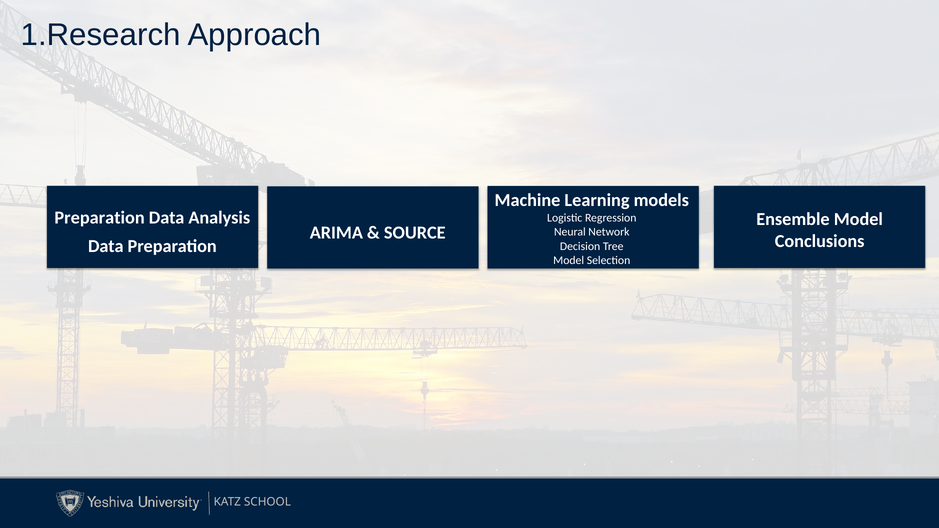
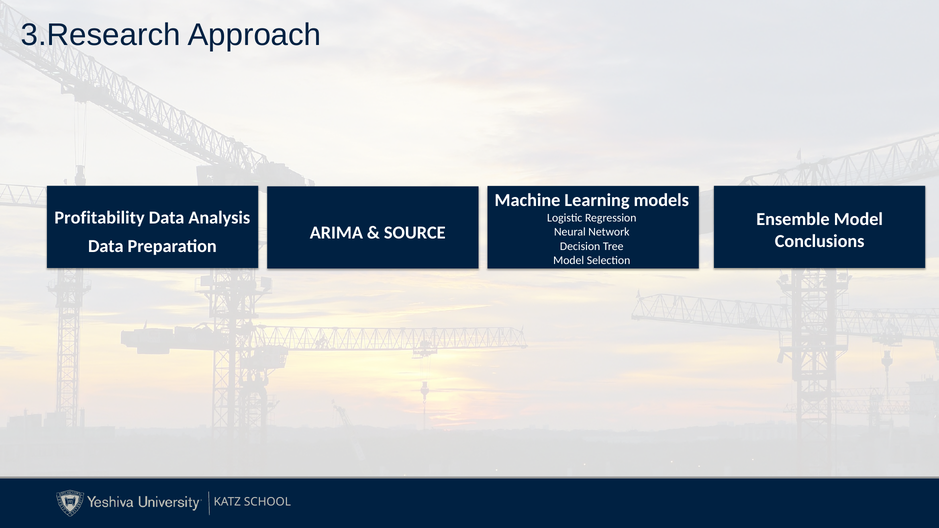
1.Research: 1.Research -> 3.Research (101, 35)
Preparation: Preparation -> Profitability (100, 218)
